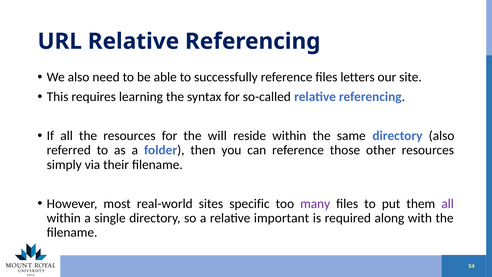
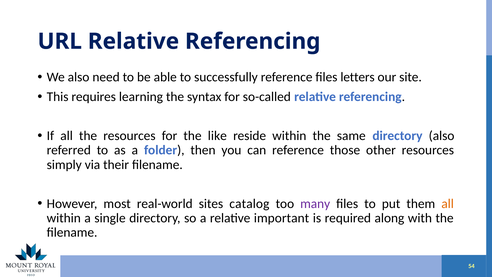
will: will -> like (217, 136)
specific: specific -> catalog (249, 203)
all colour: purple -> orange (448, 203)
